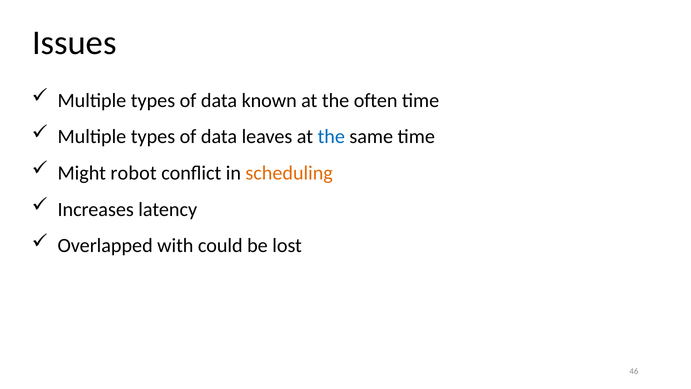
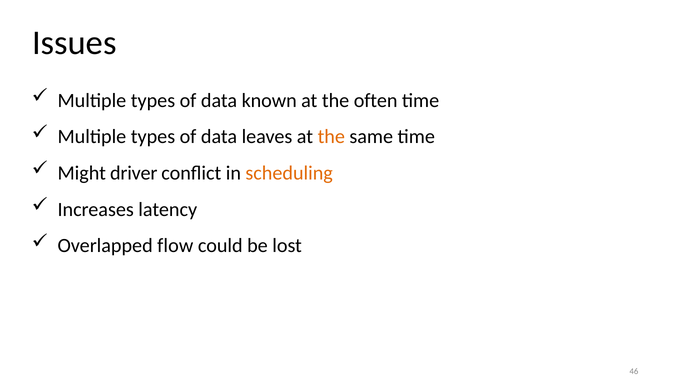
the colour: blue -> orange (331, 137)
robot: robot -> driver (134, 173)
with: with -> flow (175, 246)
